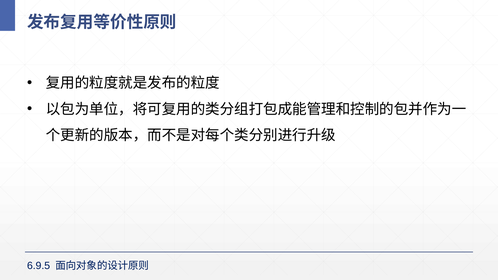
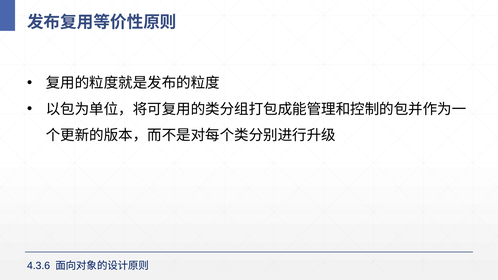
6.9.5: 6.9.5 -> 4.3.6 (39, 266)
